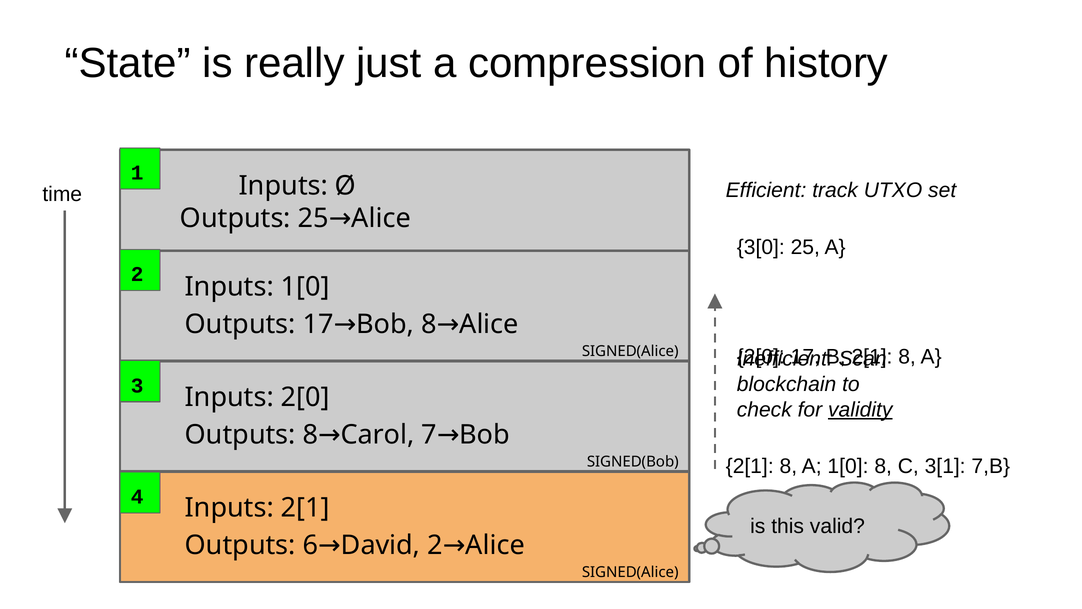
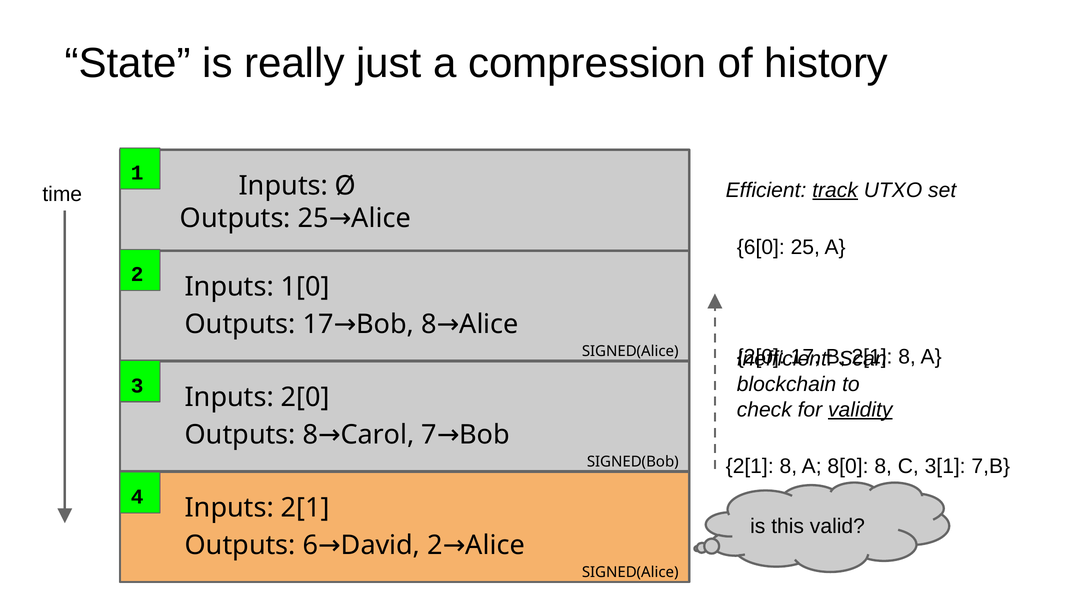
track underline: none -> present (835, 190)
3[0: 3[0 -> 6[0 (761, 247)
A 1[0: 1[0 -> 8[0 (848, 466)
